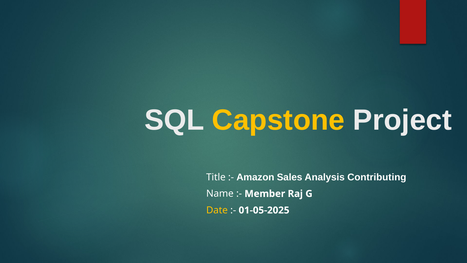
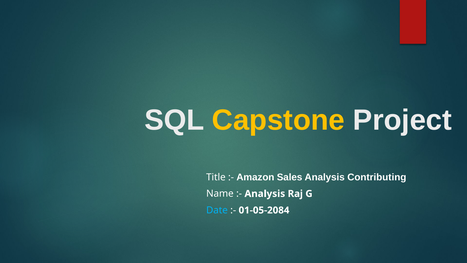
Member: Member -> Analysis (265, 193)
Date colour: yellow -> light blue (217, 210)
01-05-2025: 01-05-2025 -> 01-05-2084 (264, 210)
